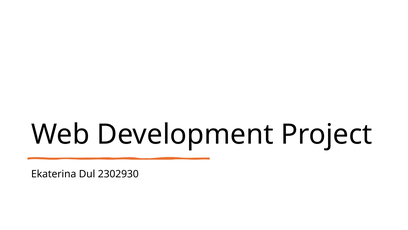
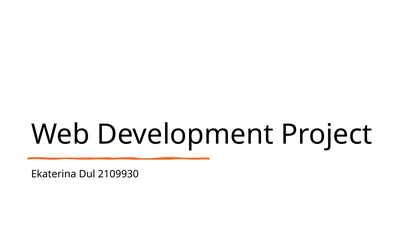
2302930: 2302930 -> 2109930 (118, 174)
